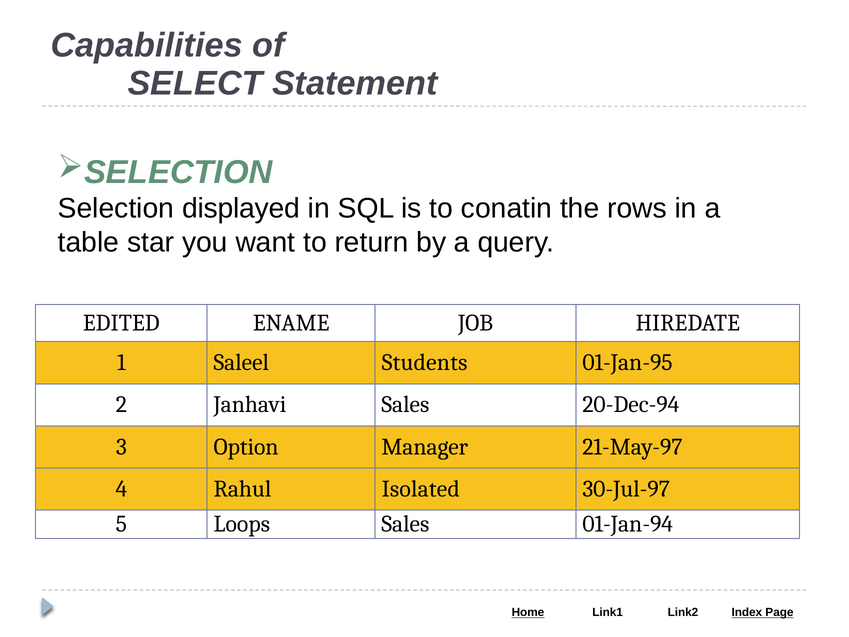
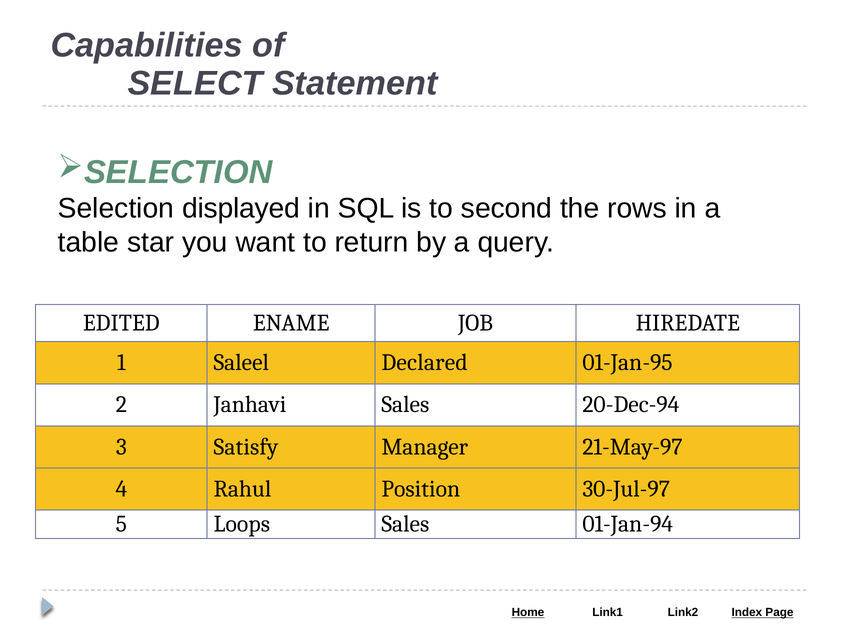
conatin: conatin -> second (507, 209)
Students: Students -> Declared (425, 362)
Option: Option -> Satisfy (246, 447)
Isolated: Isolated -> Position (421, 489)
